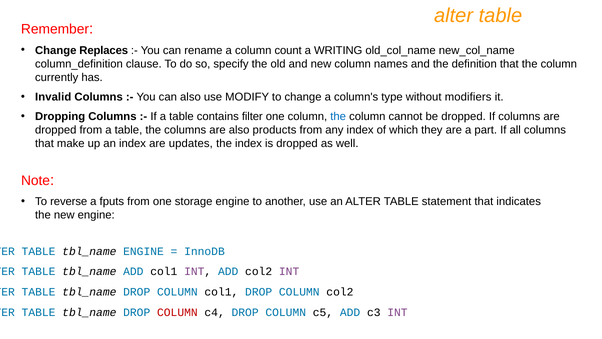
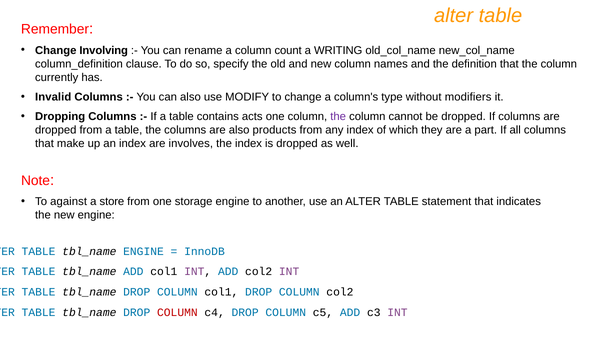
Replaces: Replaces -> Involving (104, 50)
filter: filter -> acts (252, 116)
the colour: blue -> purple (338, 116)
updates: updates -> involves (191, 144)
reverse: reverse -> against (69, 201)
fputs: fputs -> store (112, 201)
